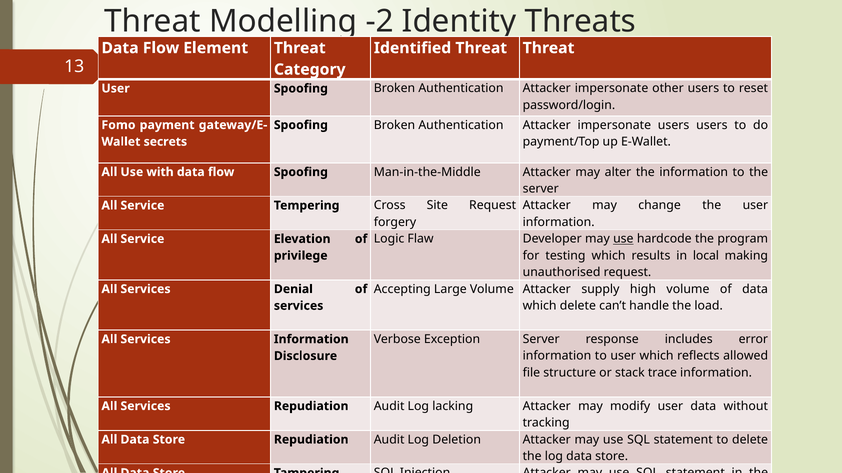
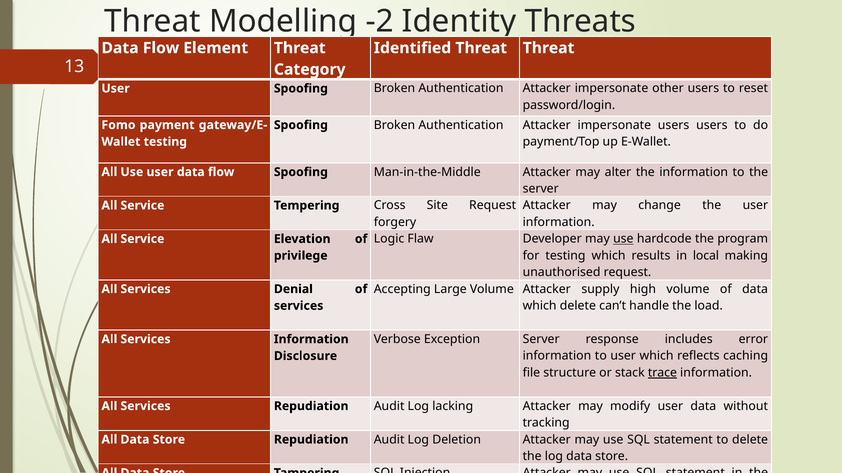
secrets: secrets -> testing (165, 142)
Use with: with -> user (160, 172)
allowed: allowed -> caching (746, 356)
trace underline: none -> present (662, 373)
